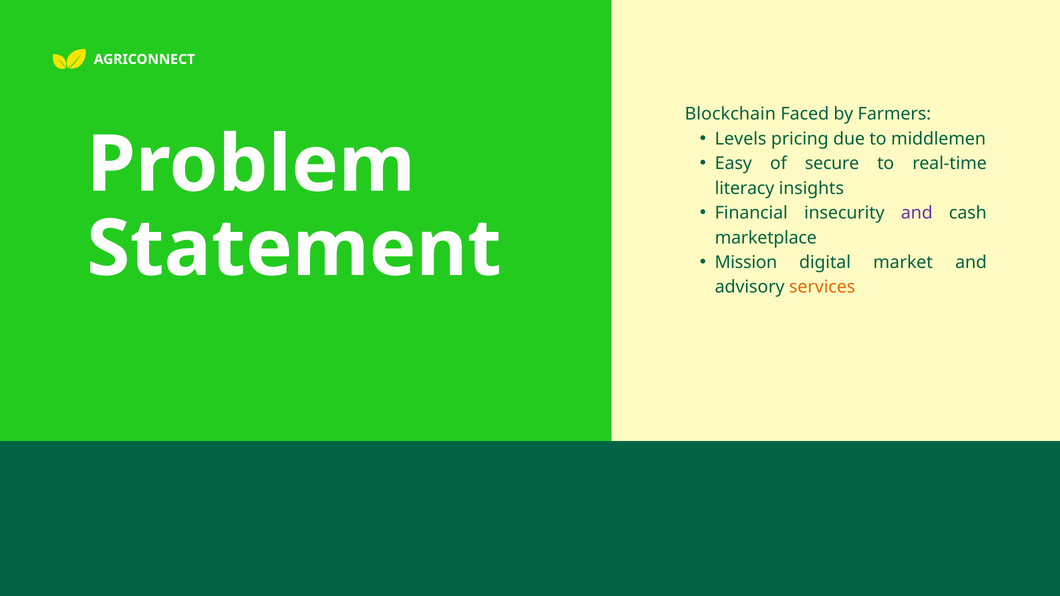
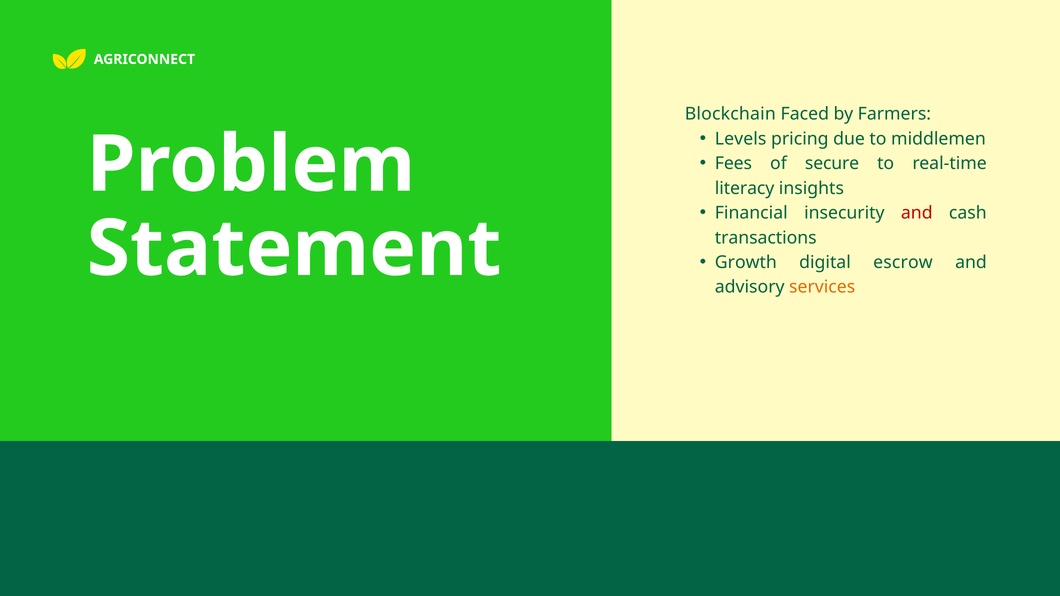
Easy: Easy -> Fees (733, 164)
and colour: purple -> red (917, 213)
marketplace: marketplace -> transactions (766, 238)
Mission: Mission -> Growth (746, 263)
market: market -> escrow (903, 263)
